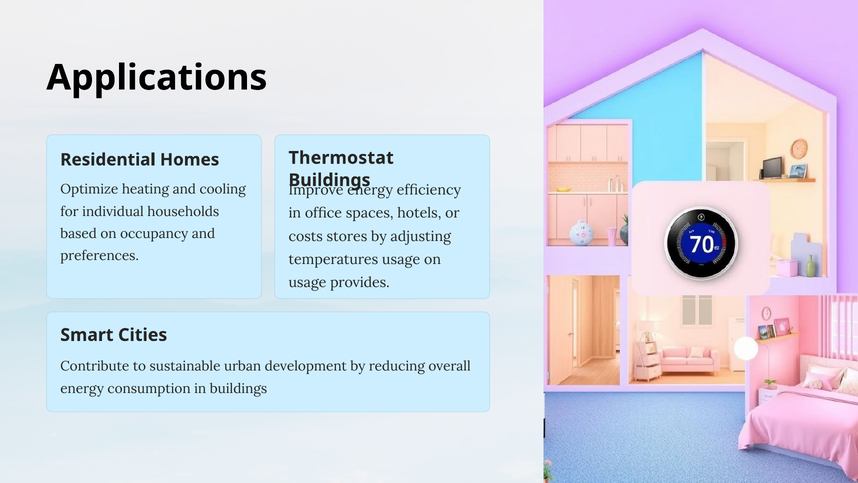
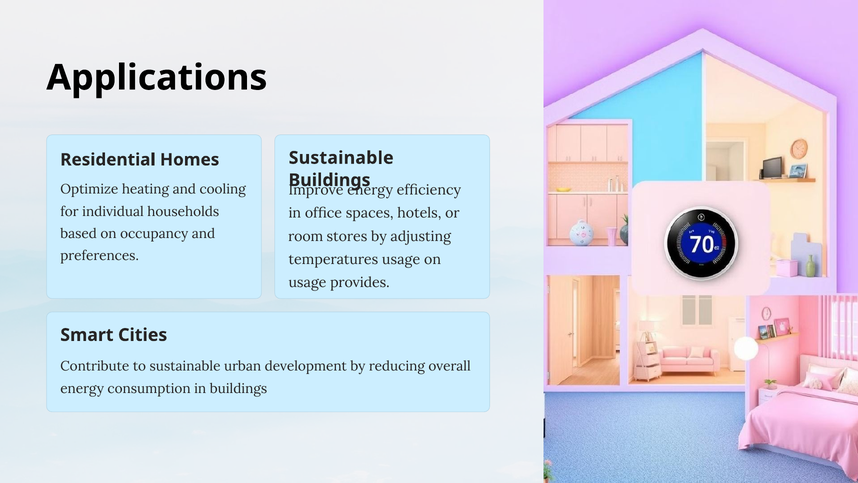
Thermostat: Thermostat -> Sustainable (341, 158)
costs: costs -> room (306, 236)
